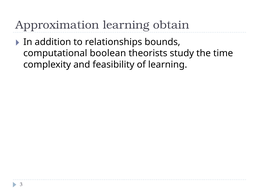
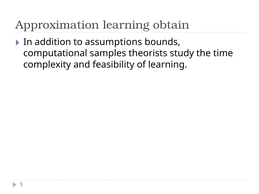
relationships: relationships -> assumptions (114, 42)
boolean: boolean -> samples (108, 53)
